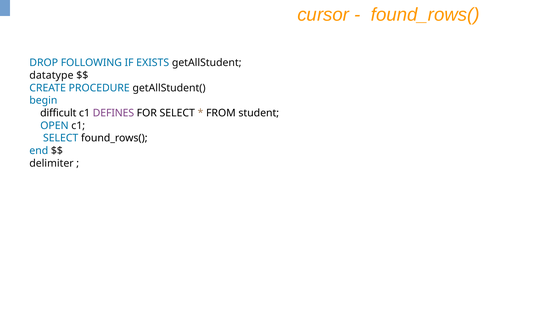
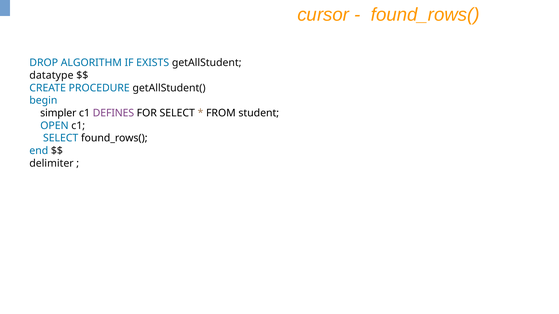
FOLLOWING: FOLLOWING -> ALGORITHM (91, 63)
difficult: difficult -> simpler (58, 113)
